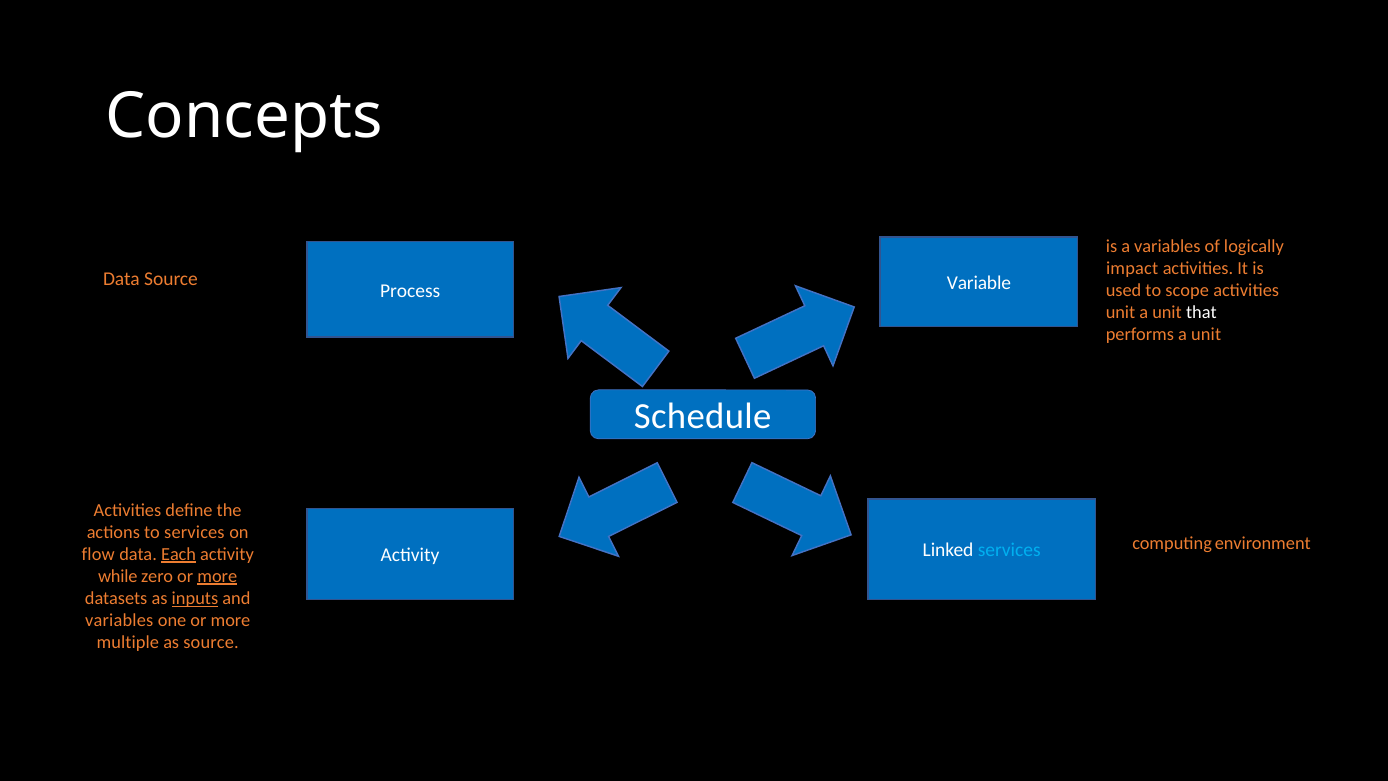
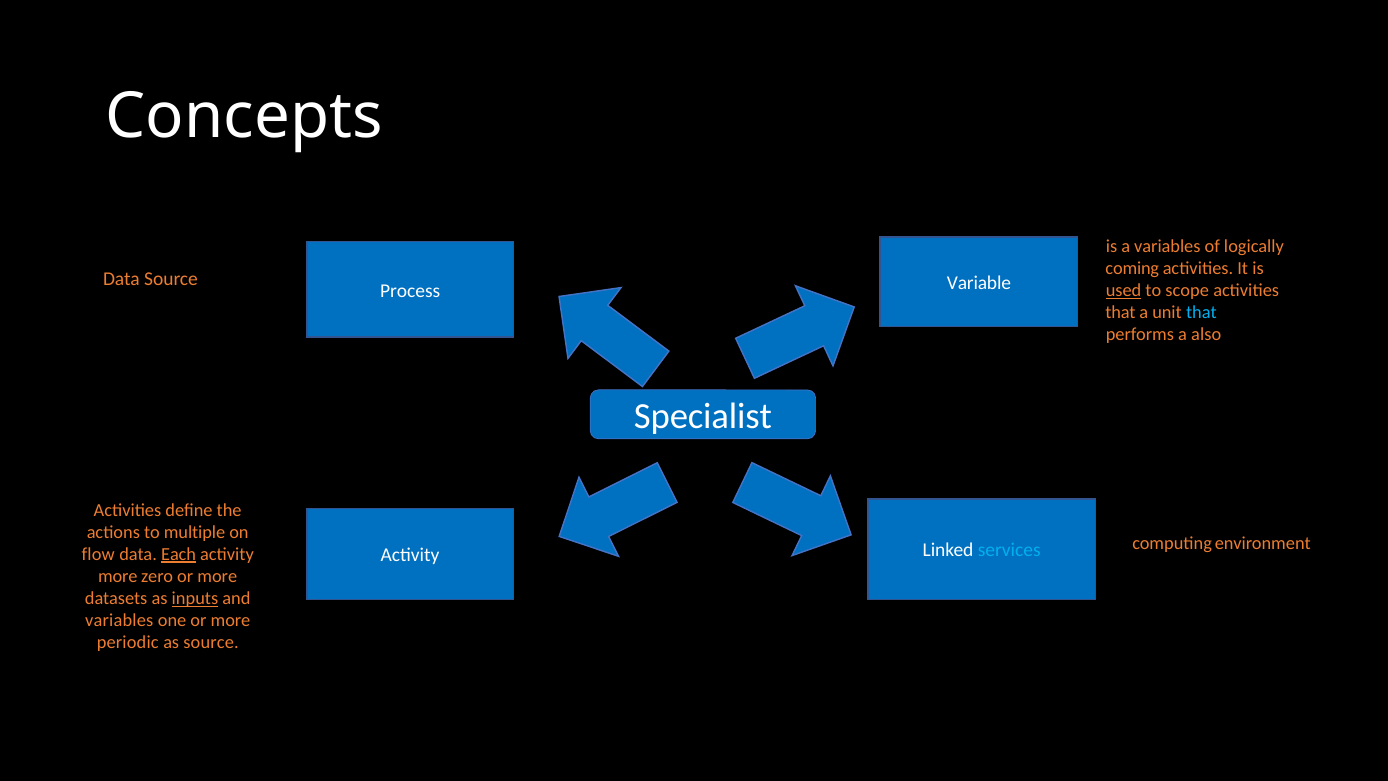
impact: impact -> coming (1132, 268)
used underline: none -> present (1124, 290)
unit: unit -> that (1121, 312)
that colour: white -> light blue (1201, 312)
performs a unit: unit -> also (1206, 334)
Schedule: Schedule -> Specialist (703, 417)
to services: services -> multiple (195, 532)
while: while -> more (118, 576)
more underline: present -> none (217, 576)
multiple: multiple -> periodic (128, 642)
